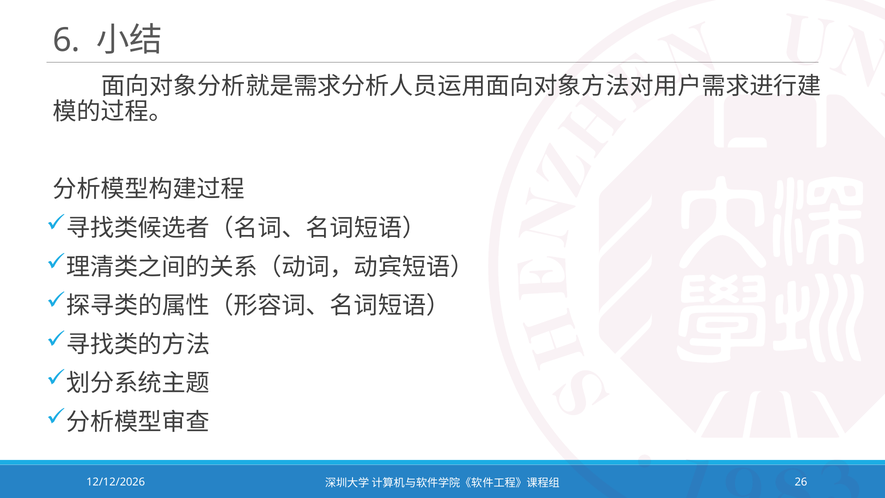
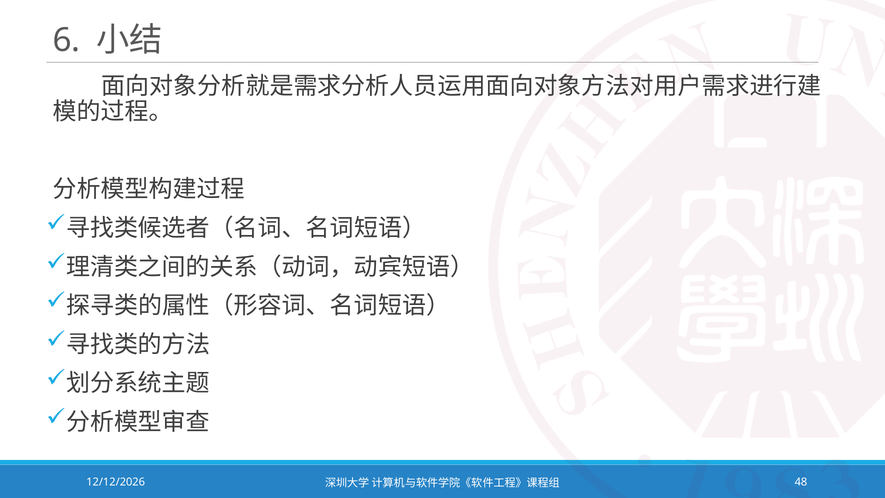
26: 26 -> 48 (801, 482)
